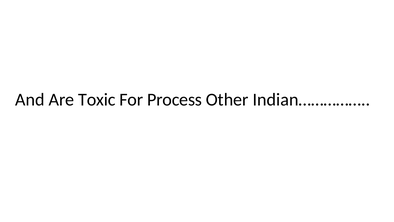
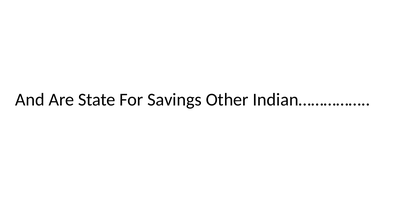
Toxic: Toxic -> State (97, 99)
Process: Process -> Savings (174, 99)
